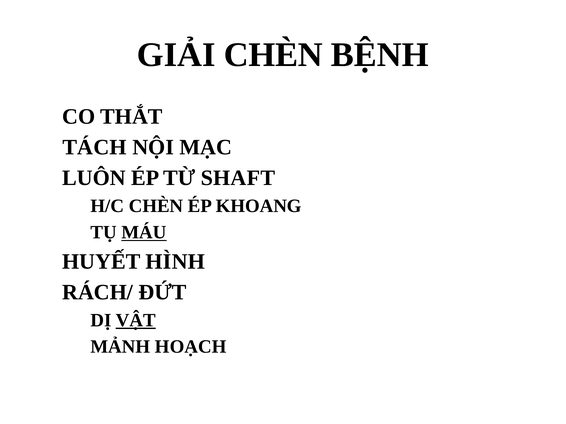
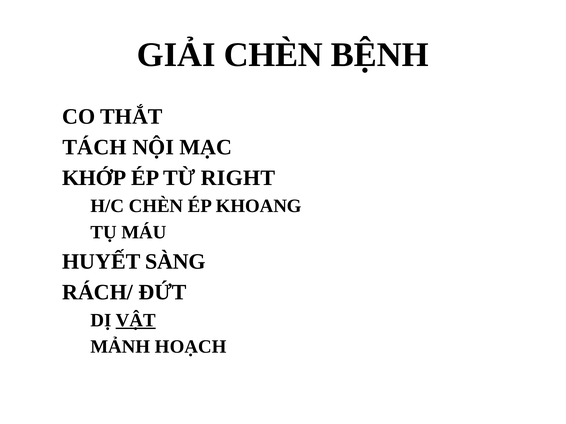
LUÔN: LUÔN -> KHỚP (94, 178)
SHAFT: SHAFT -> RIGHT (238, 178)
MÁU underline: present -> none (144, 233)
HÌNH: HÌNH -> SÀNG (175, 262)
